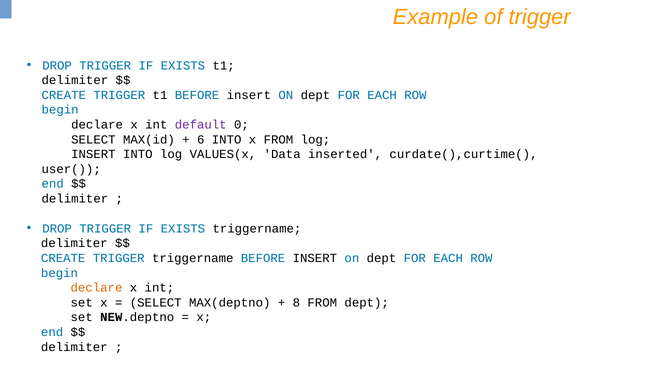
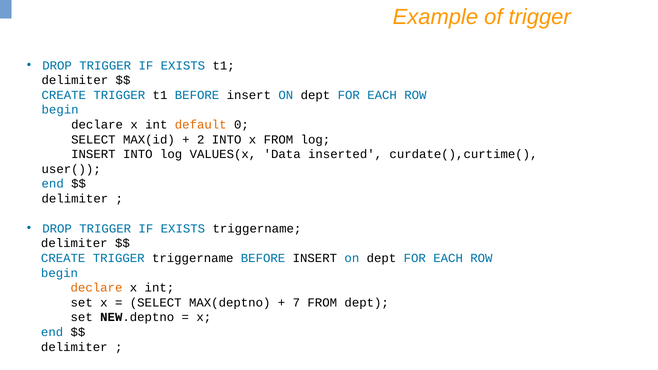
default colour: purple -> orange (201, 125)
6: 6 -> 2 (201, 140)
8: 8 -> 7 (296, 303)
